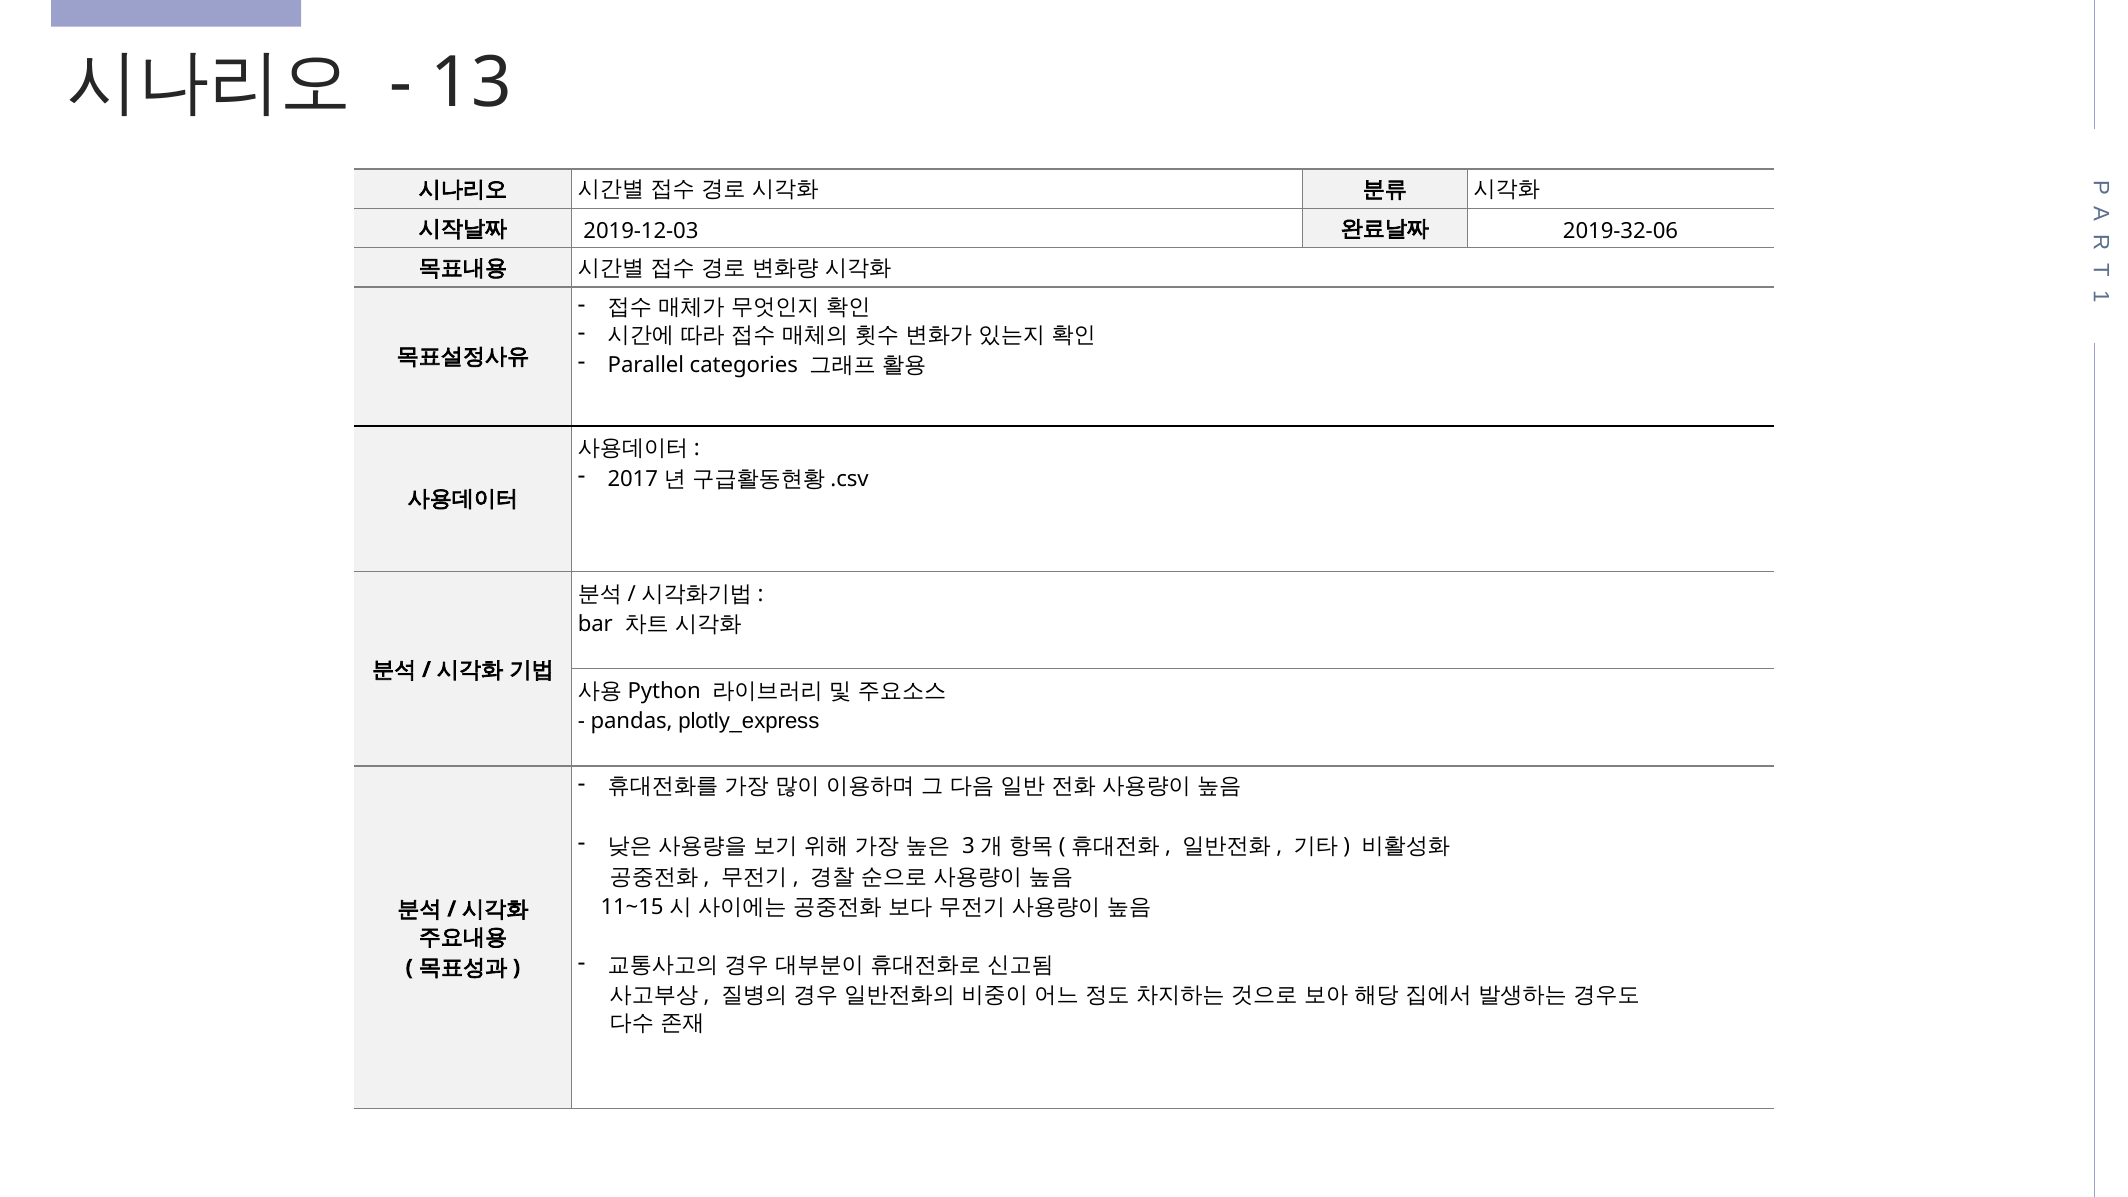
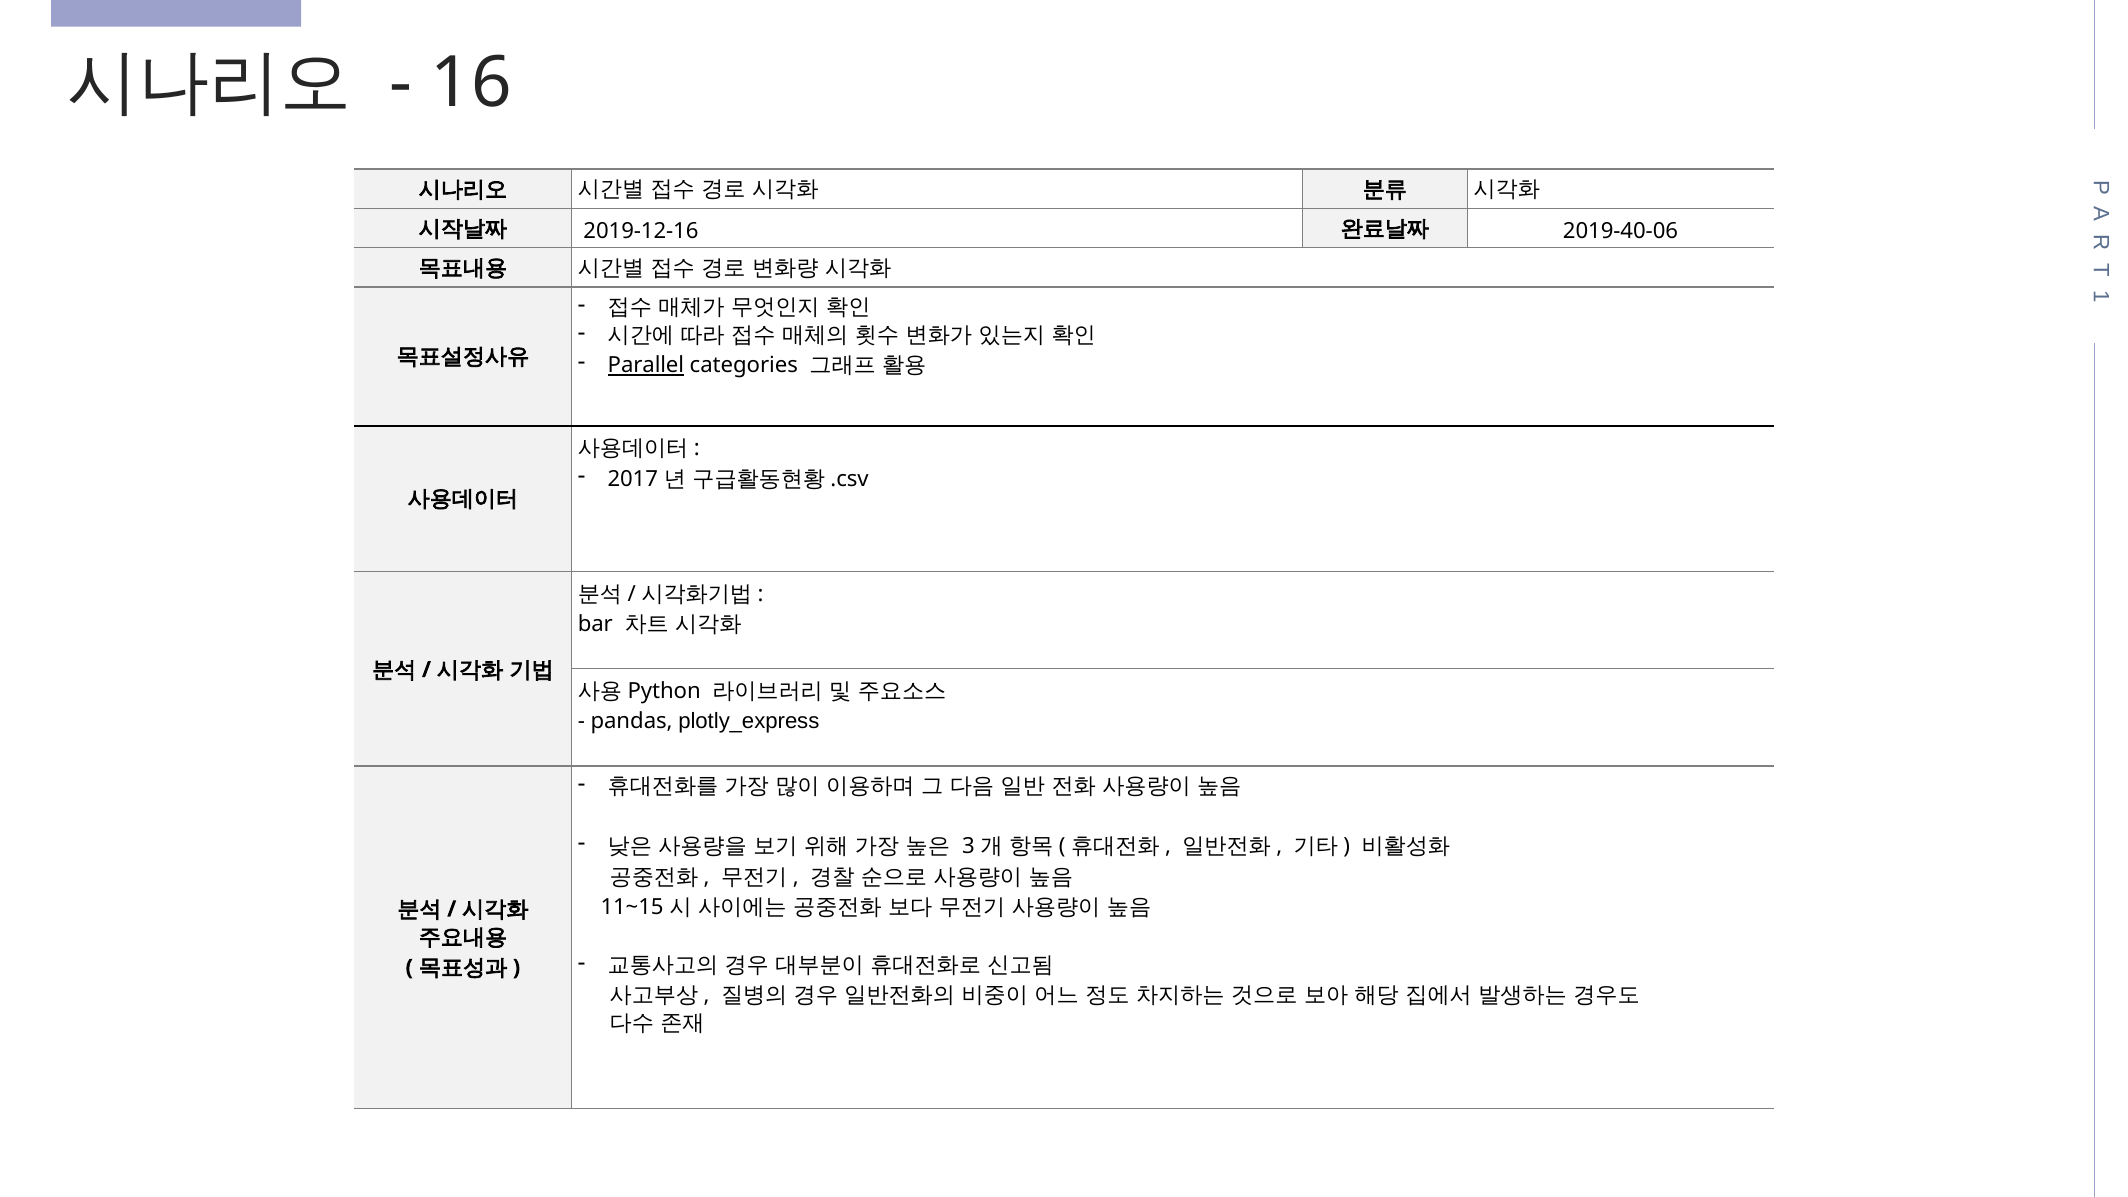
13: 13 -> 16 (471, 83)
2019-12-03: 2019-12-03 -> 2019-12-16 (641, 231)
2019-32-06: 2019-32-06 -> 2019-40-06 (1620, 231)
Parallel underline: none -> present (646, 365)
